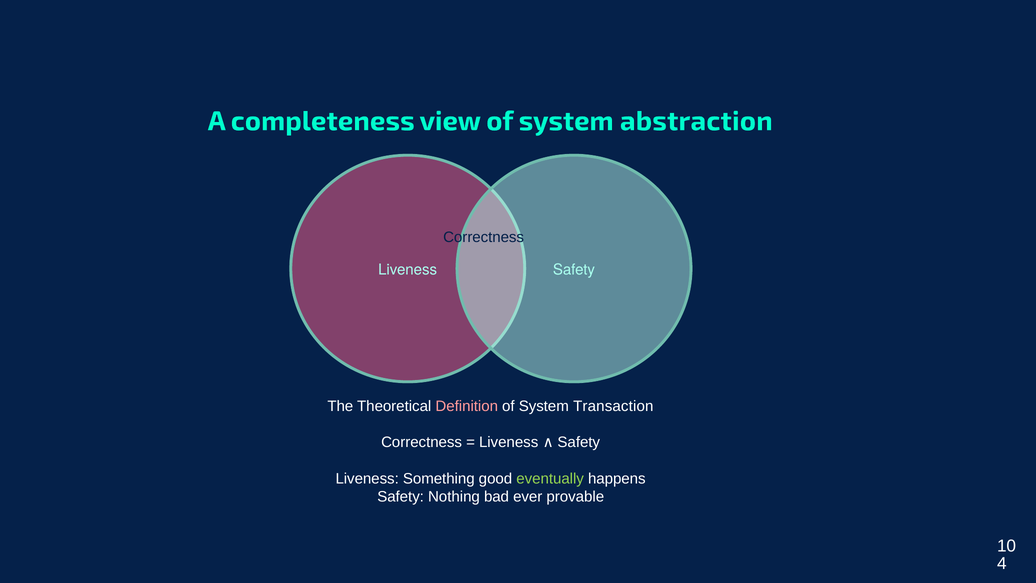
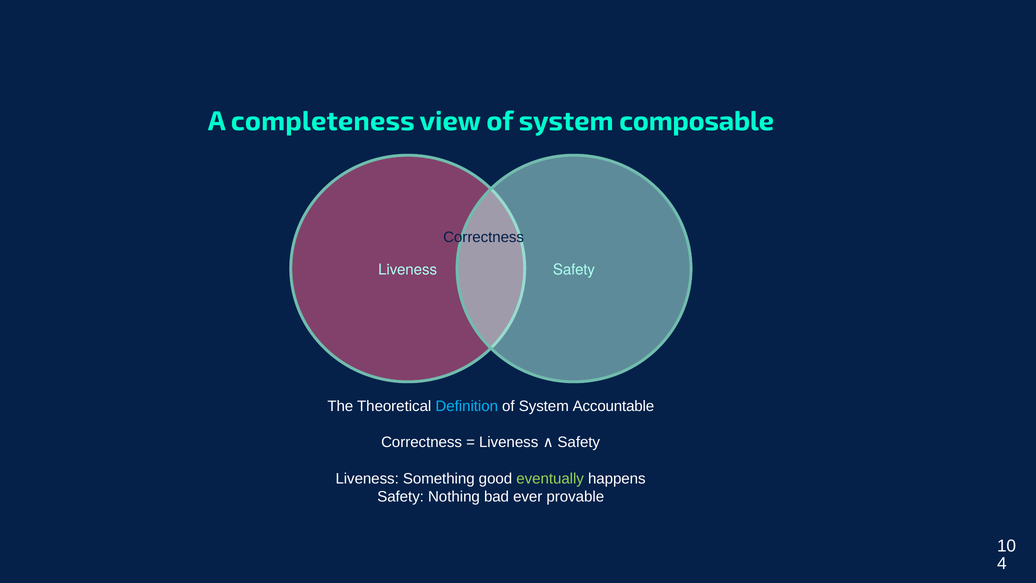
abstraction: abstraction -> composable (697, 121)
Definition colour: pink -> light blue (467, 406)
Transaction: Transaction -> Accountable (613, 406)
